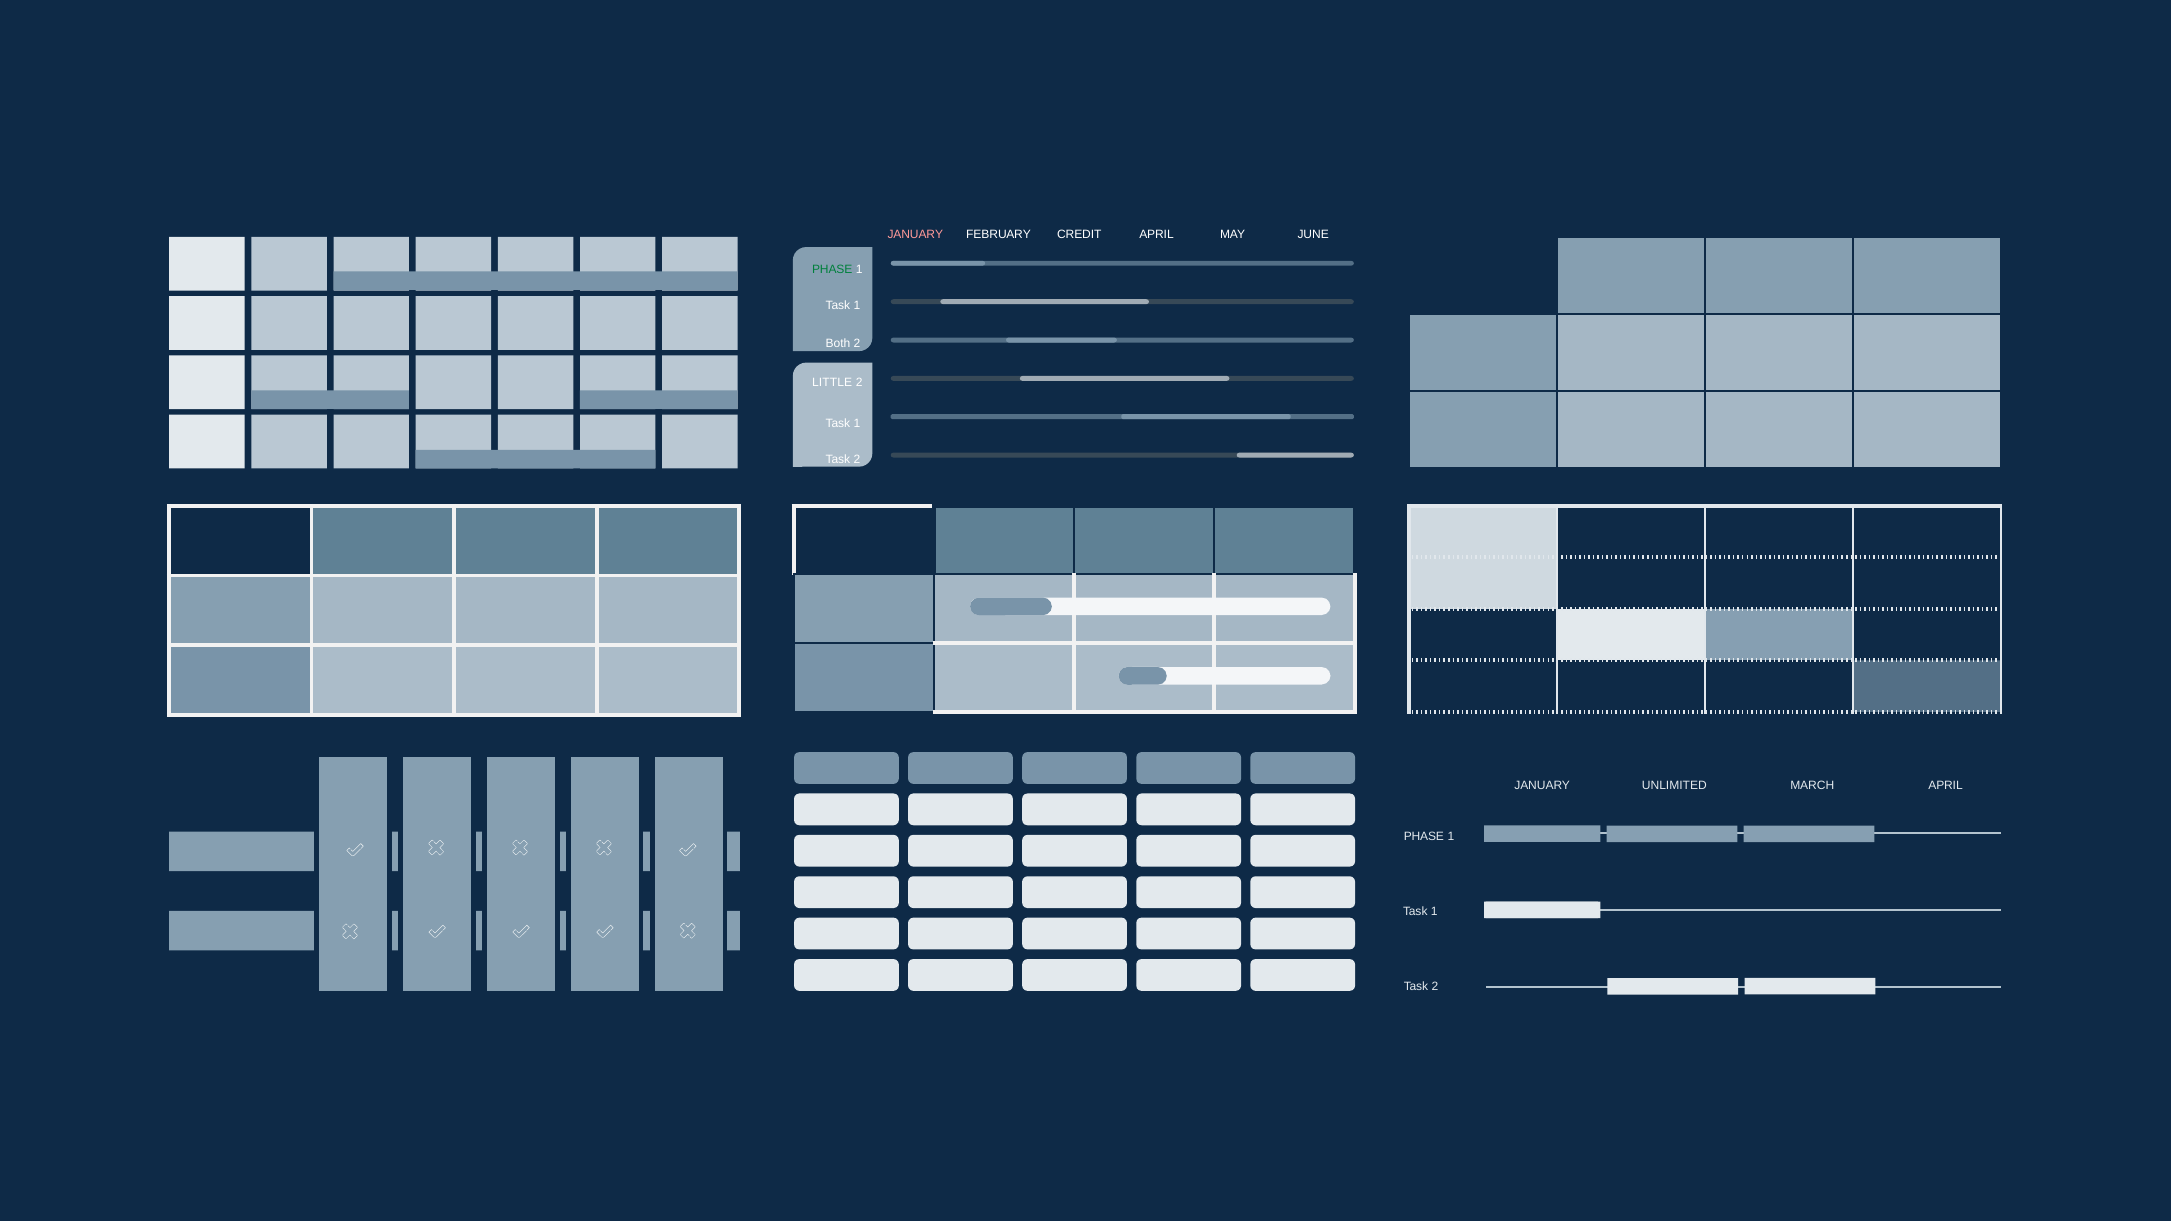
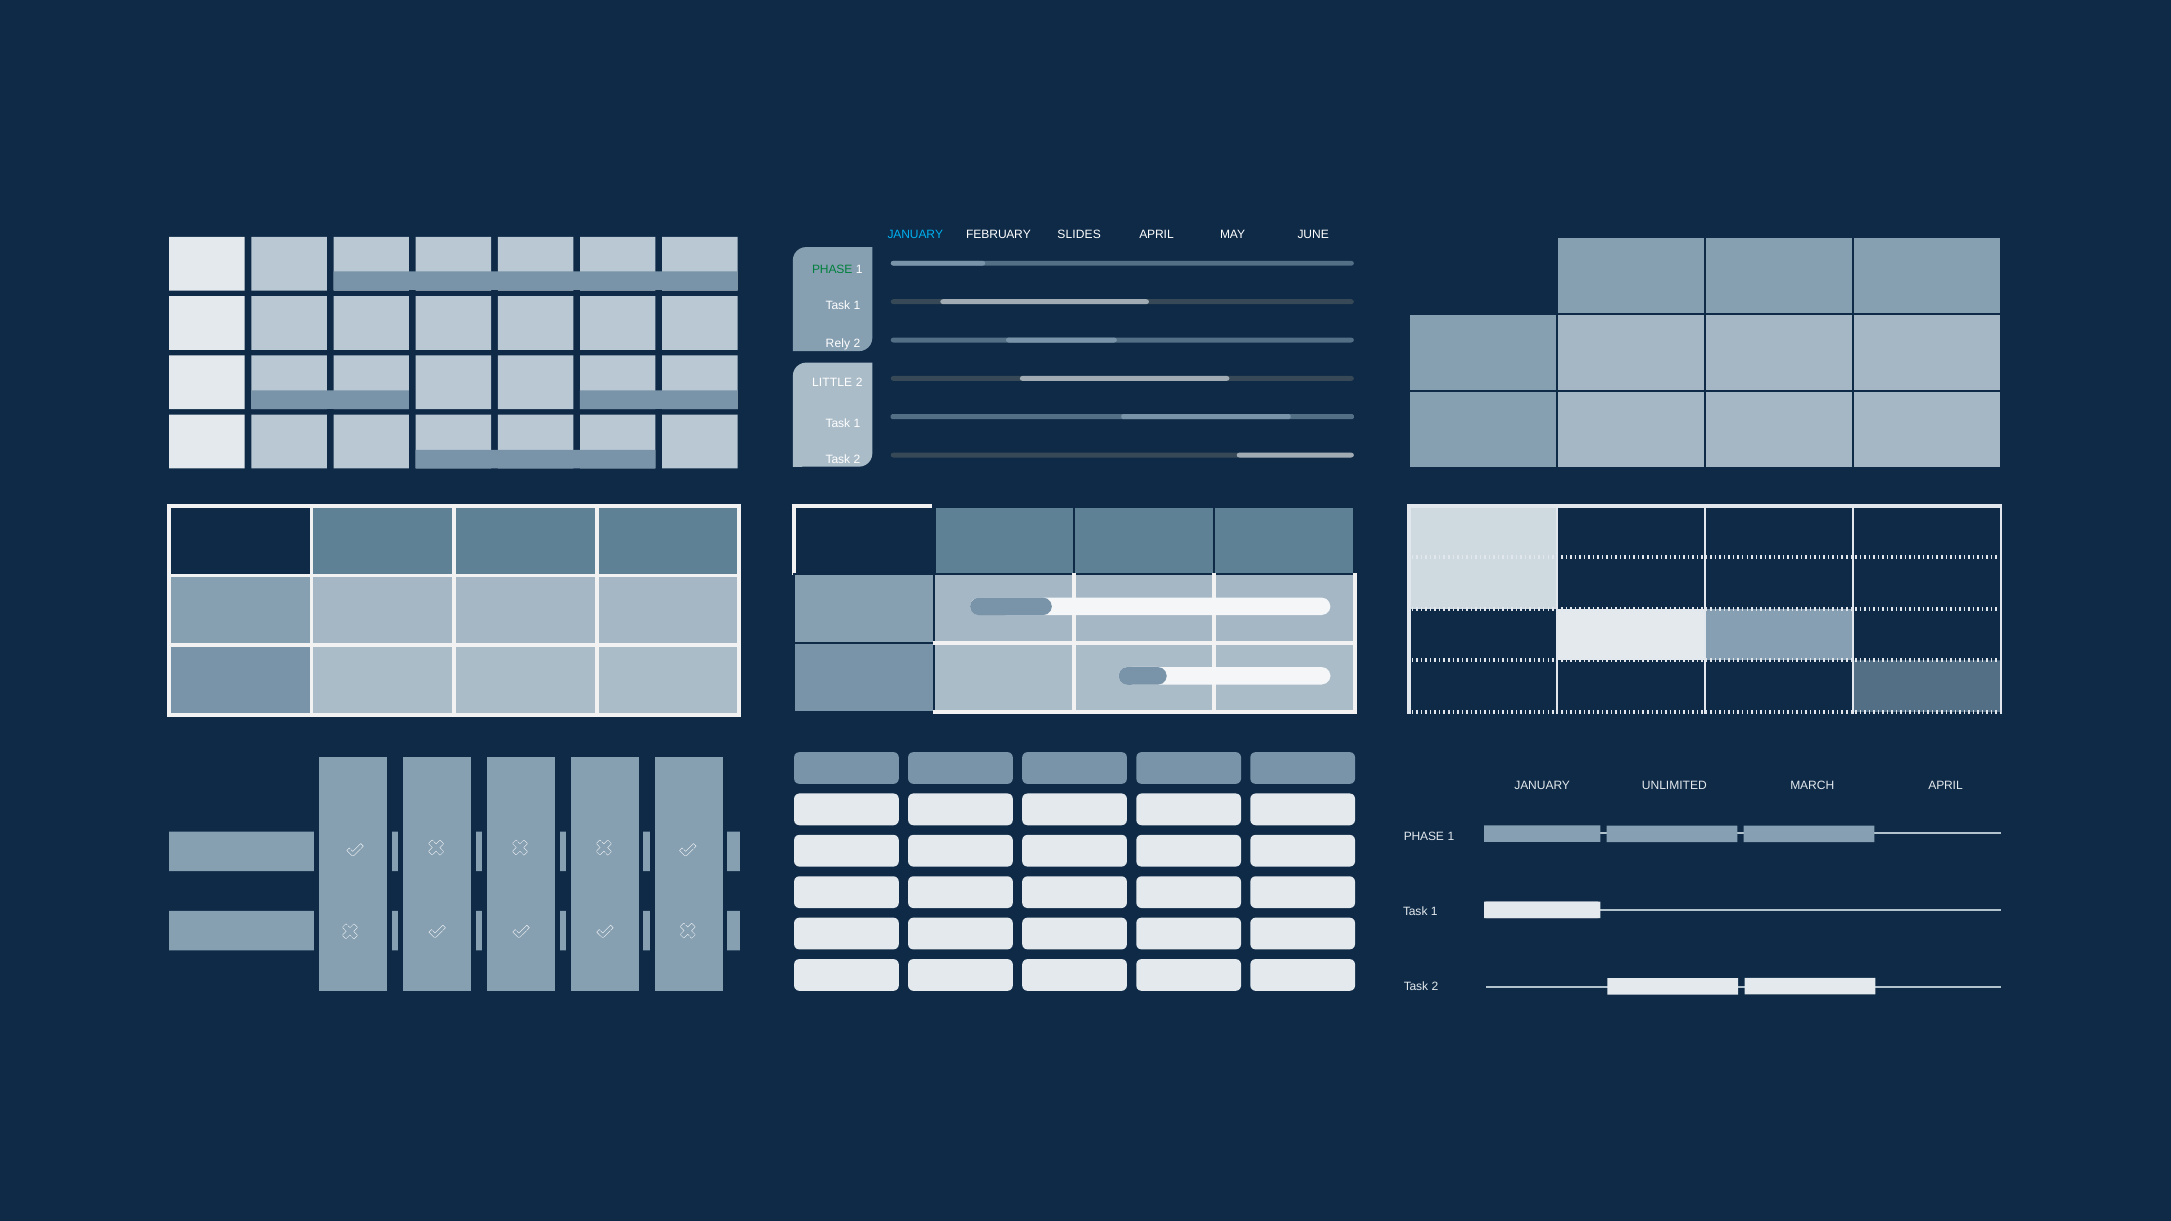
JANUARY colour: pink -> light blue (915, 234)
CREDIT: CREDIT -> SLIDES (1079, 234)
Both: Both -> Rely (838, 344)
